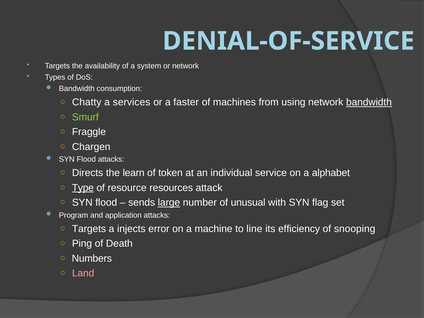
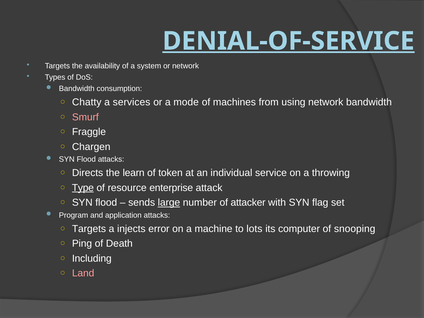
DENIAL-OF-SERVICE underline: none -> present (288, 41)
faster: faster -> mode (186, 102)
bandwidth underline: present -> none (369, 102)
Smurf colour: light green -> pink (85, 117)
alphabet: alphabet -> throwing (331, 173)
resources: resources -> enterprise (171, 188)
unusual: unusual -> attacker (248, 203)
line: line -> lots (254, 229)
efficiency: efficiency -> computer (299, 229)
Numbers: Numbers -> Including (92, 258)
